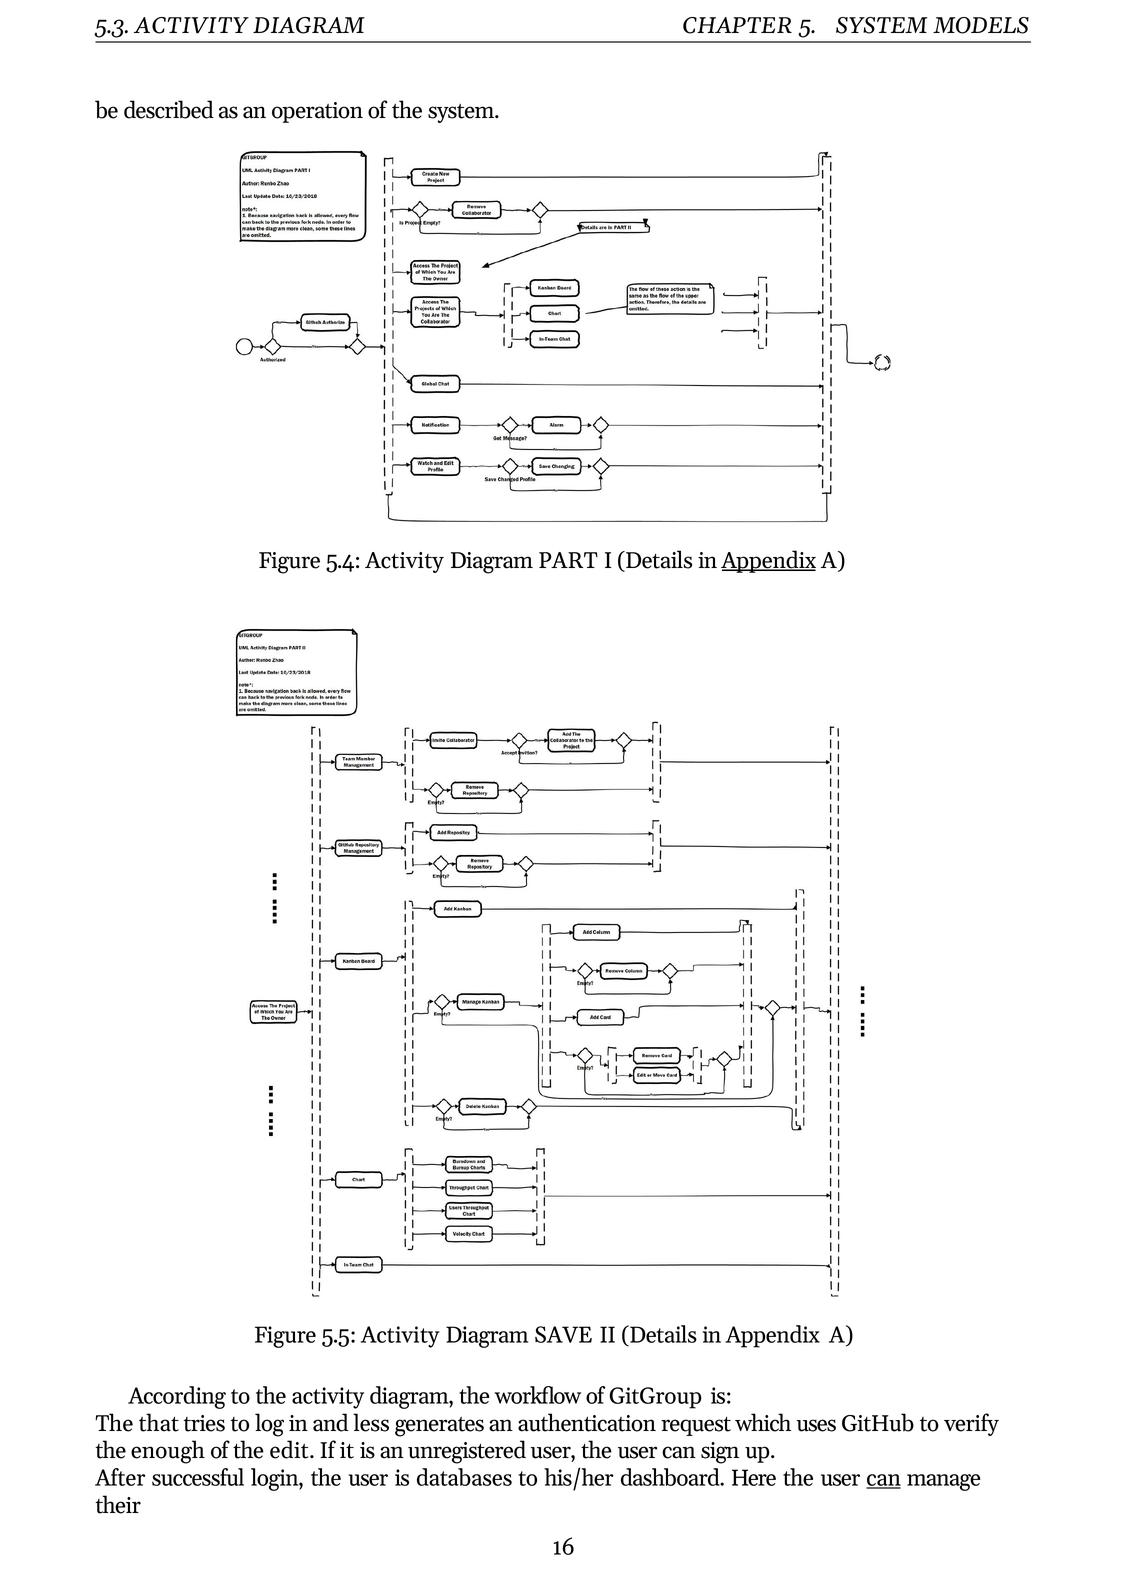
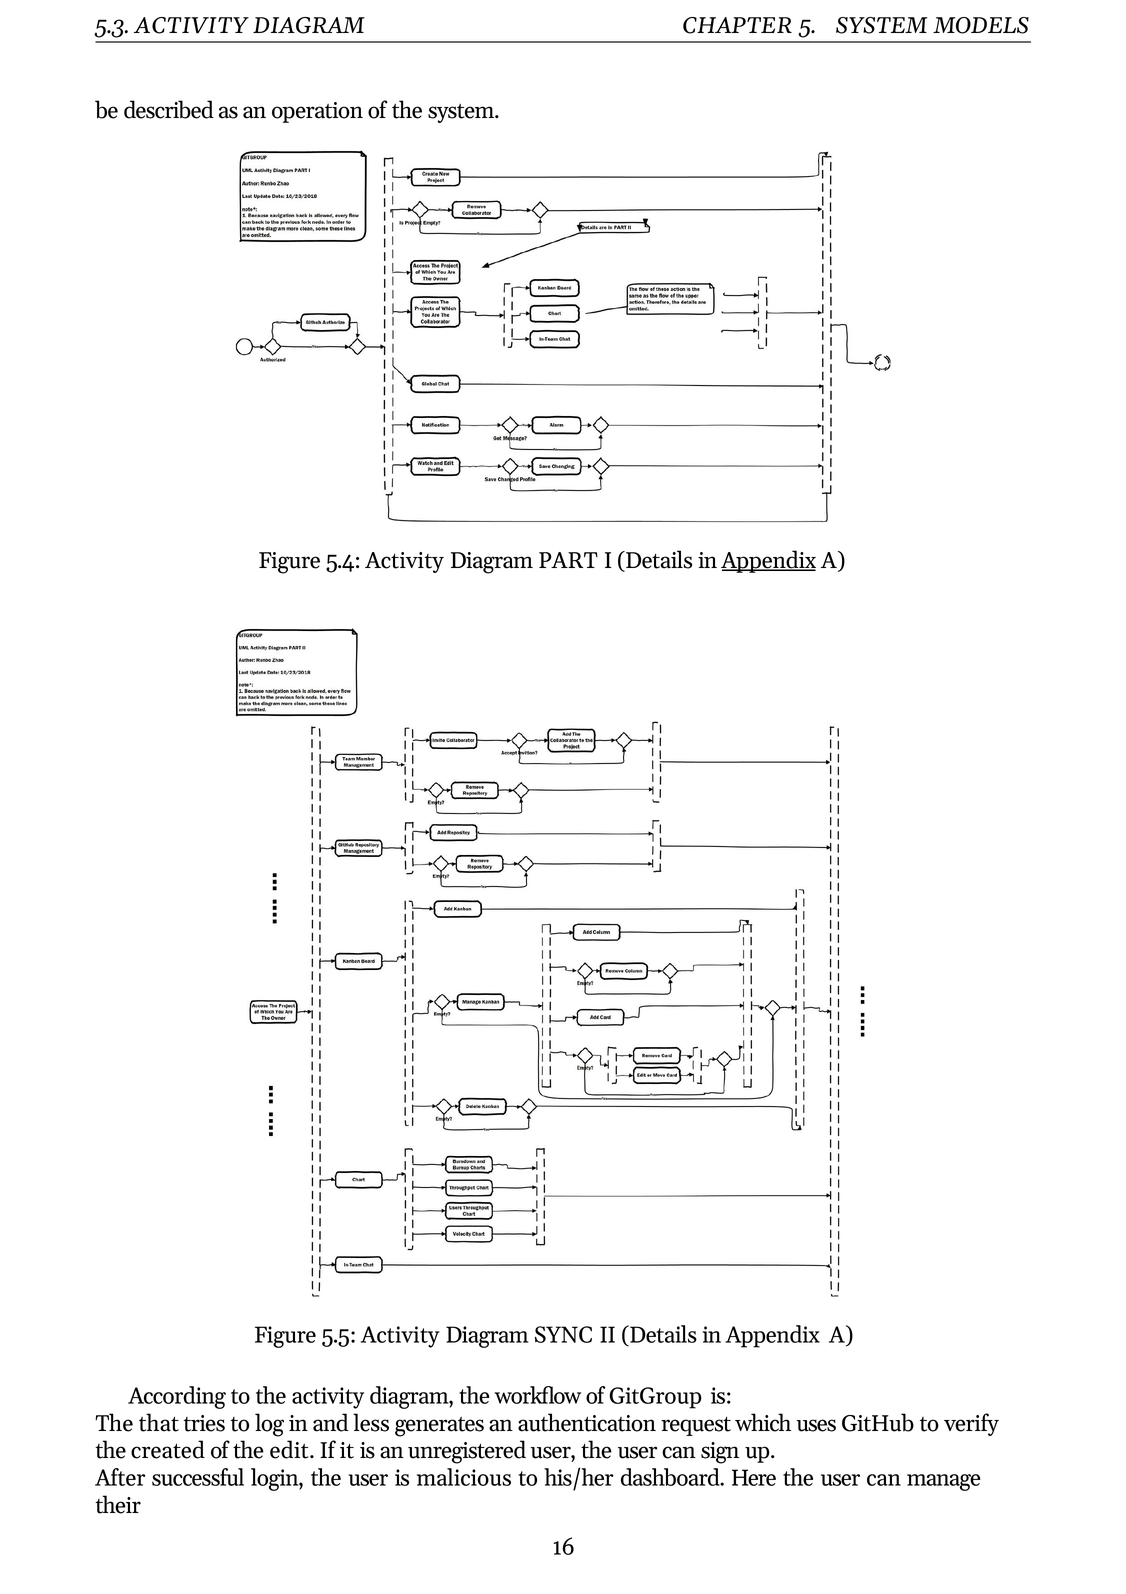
SAVE: SAVE -> SYNC (563, 1335)
enough: enough -> created (168, 1450)
databases: databases -> malicious (464, 1478)
can underline: present -> none (884, 1478)
